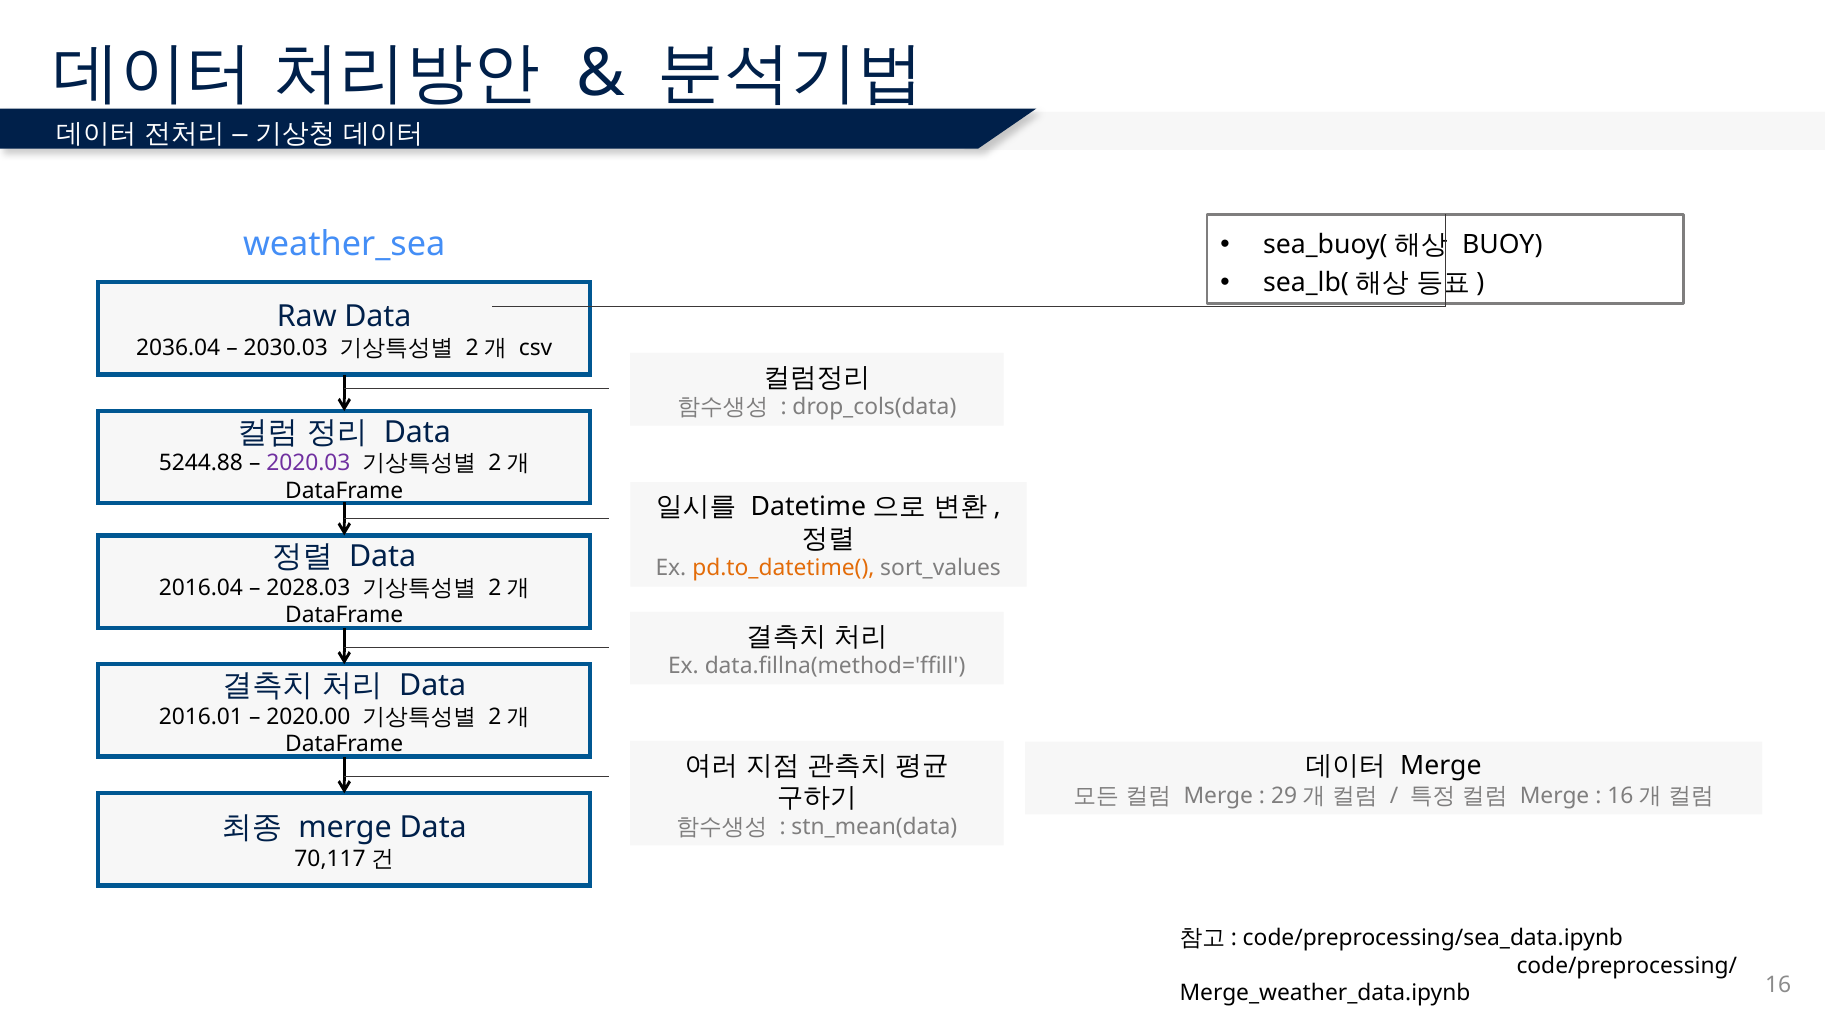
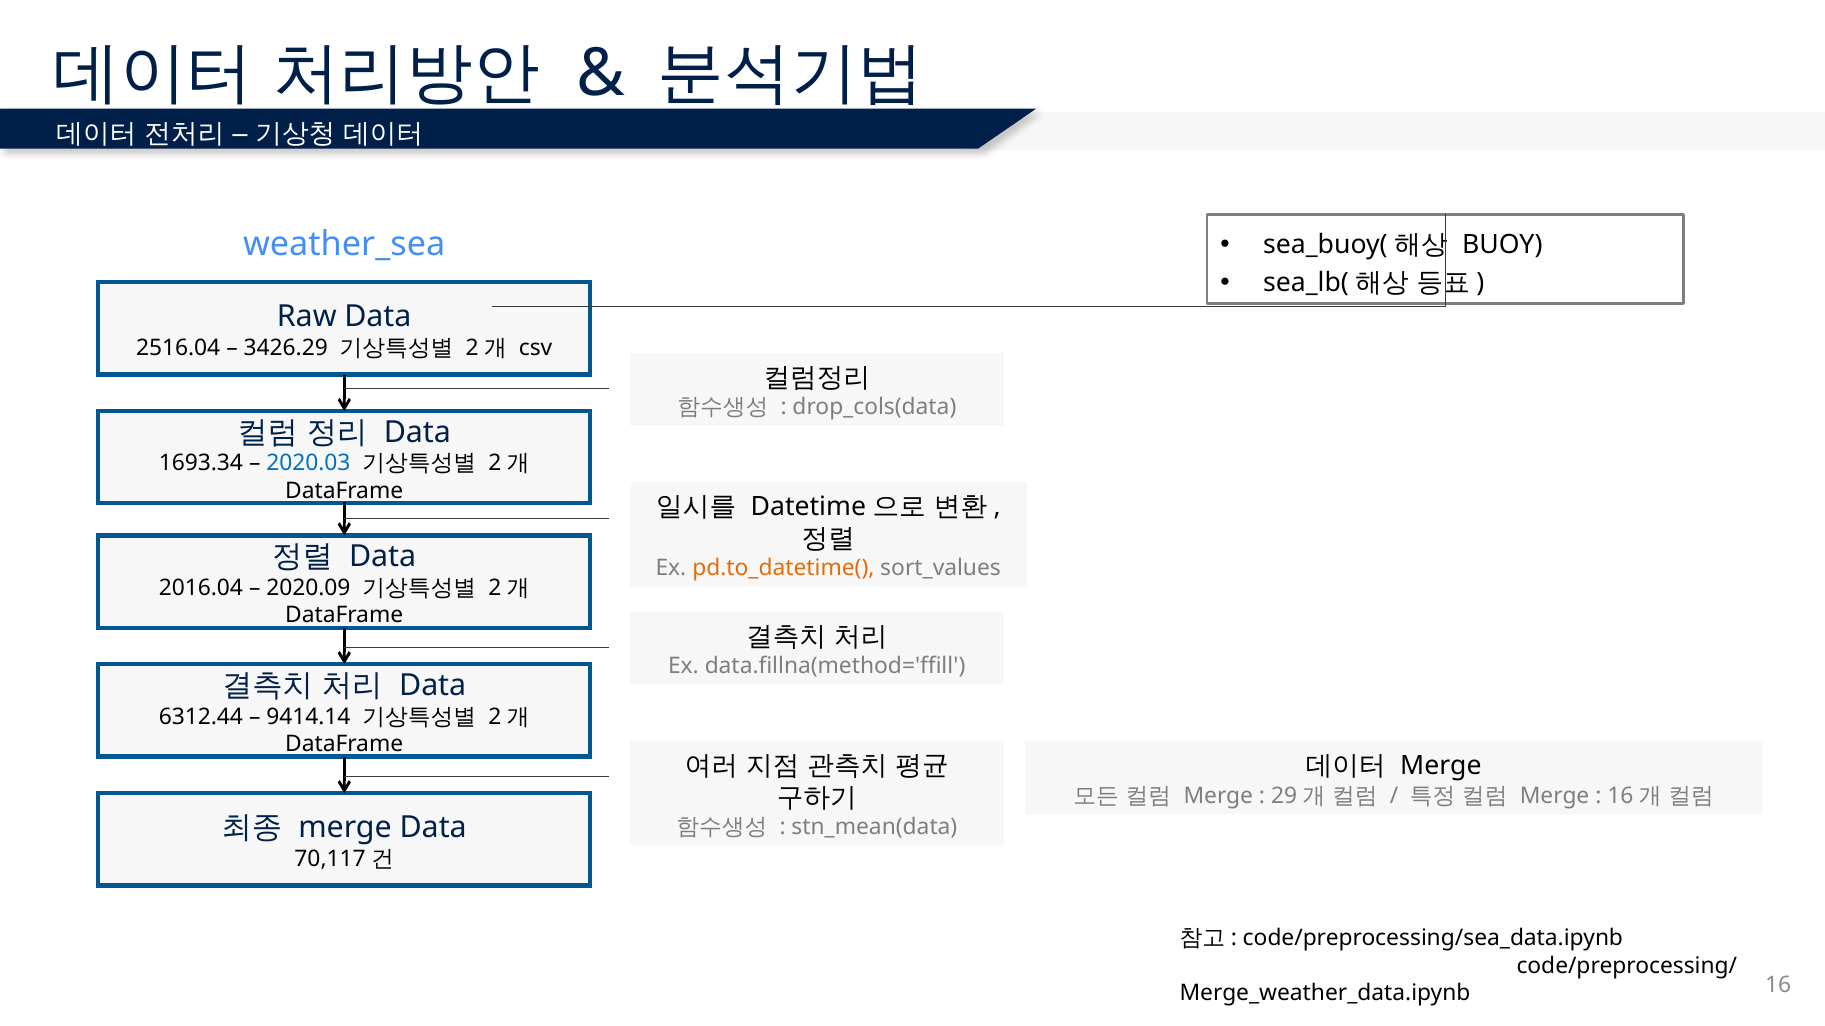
2036.04: 2036.04 -> 2516.04 (178, 348)
2030.03: 2030.03 -> 3426.29 (286, 348)
5244.88: 5244.88 -> 1693.34 (201, 464)
2020.03 colour: purple -> blue (308, 464)
2028.03: 2028.03 -> 2020.09 (308, 588)
2016.01: 2016.01 -> 6312.44 (201, 717)
2020.00: 2020.00 -> 9414.14 (308, 717)
